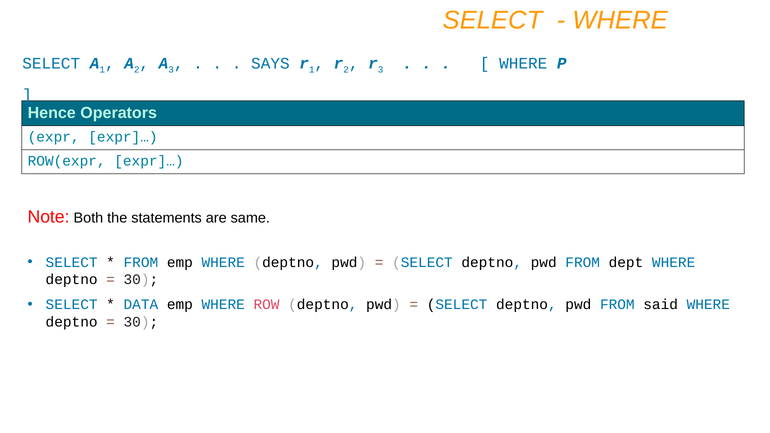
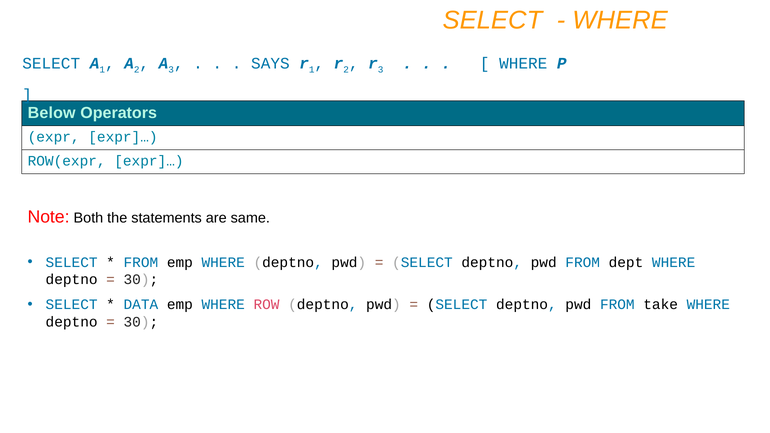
Hence: Hence -> Below (52, 113)
said: said -> take (661, 305)
